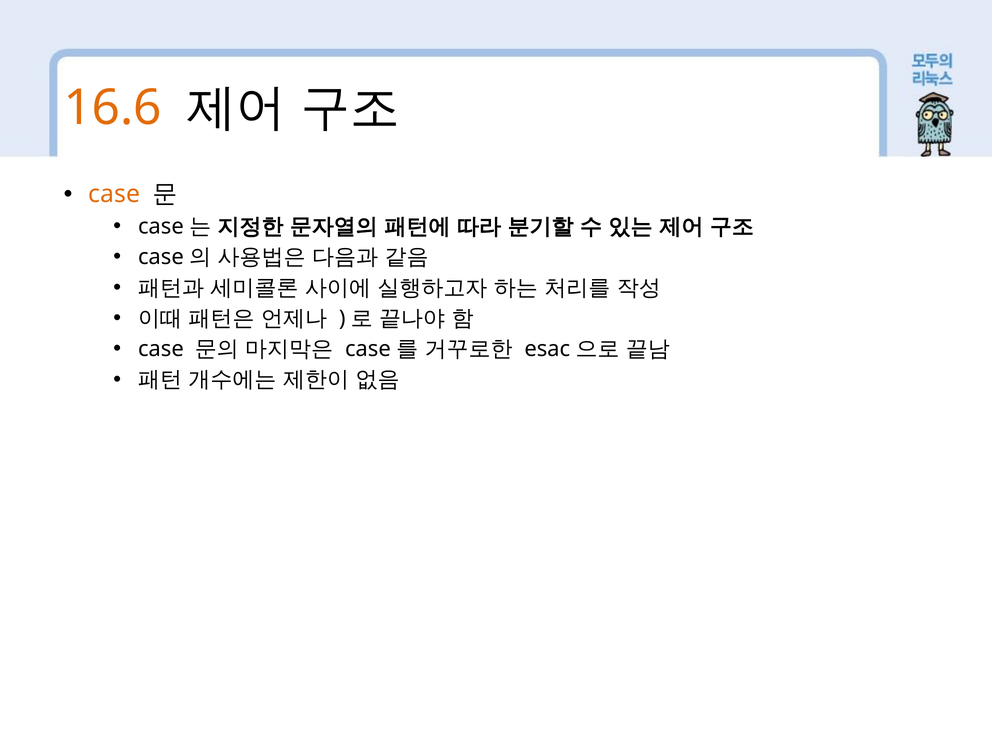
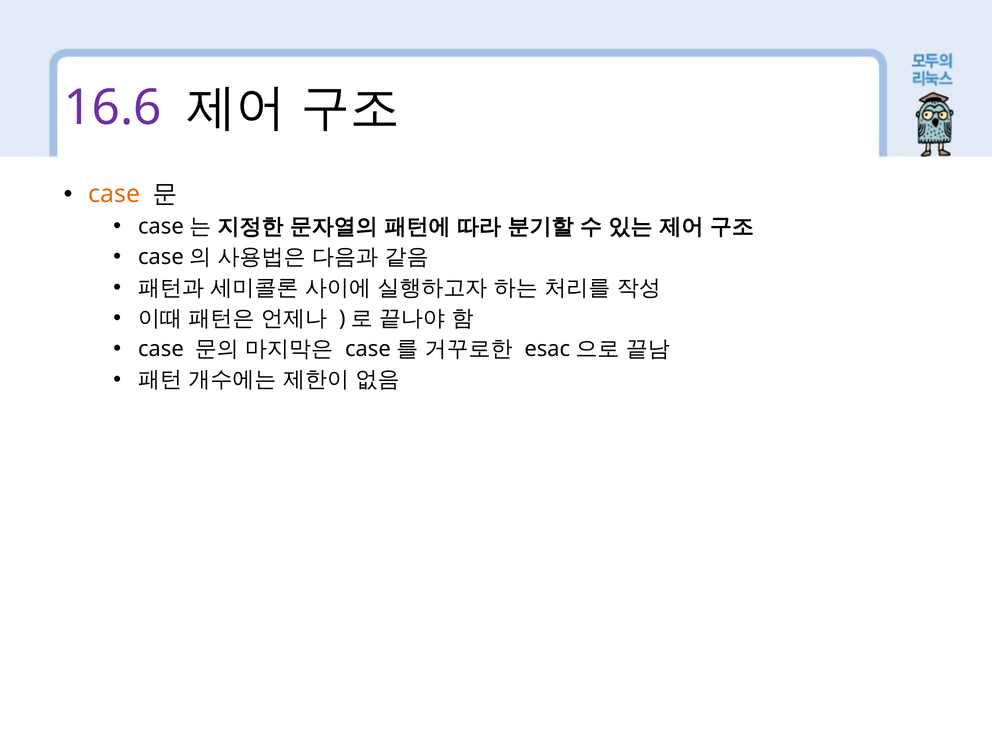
16.6 colour: orange -> purple (113, 108)
